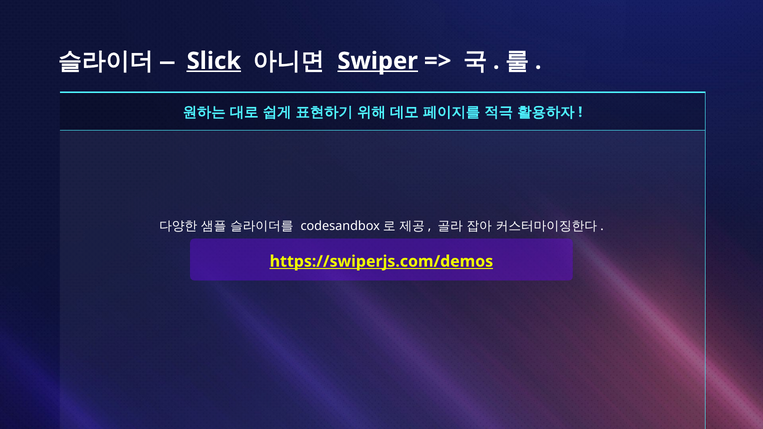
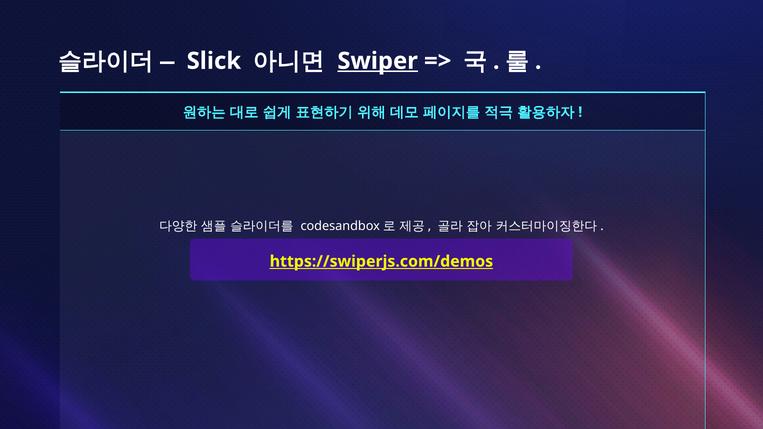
Slick underline: present -> none (214, 61)
